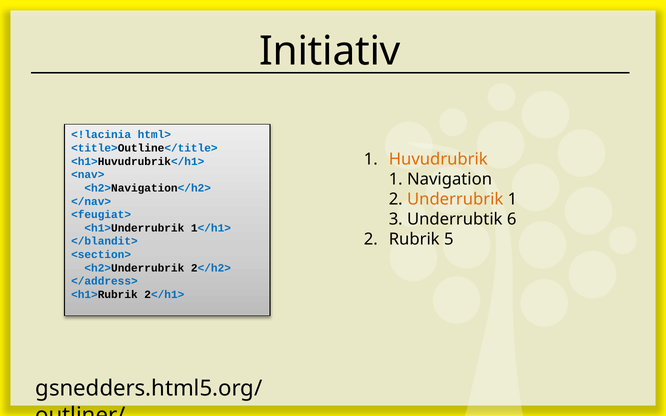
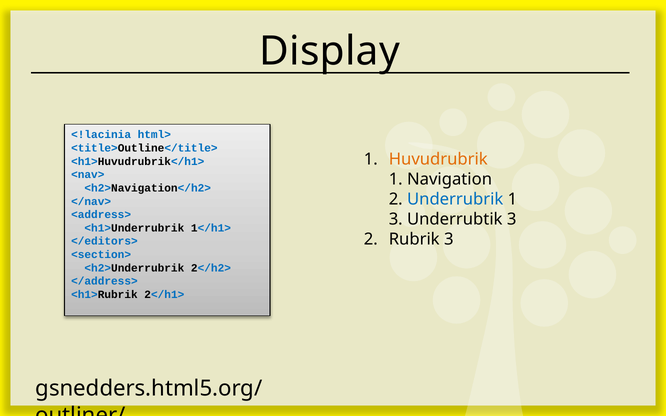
Initiativ: Initiativ -> Display (330, 51)
Underrubrik colour: orange -> blue (455, 200)
<feugiat>: <feugiat> -> <address> (101, 215)
Underrubtik 6: 6 -> 3 (512, 220)
Rubrik 5: 5 -> 3 (449, 240)
</blandit>: </blandit> -> </editors> (104, 241)
